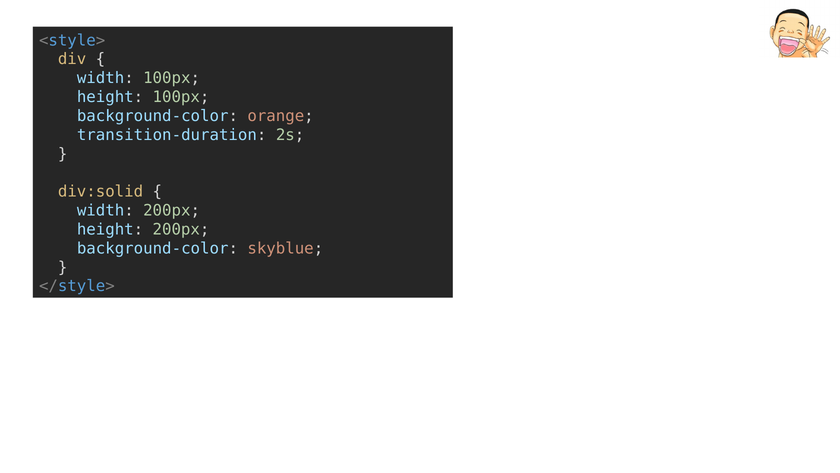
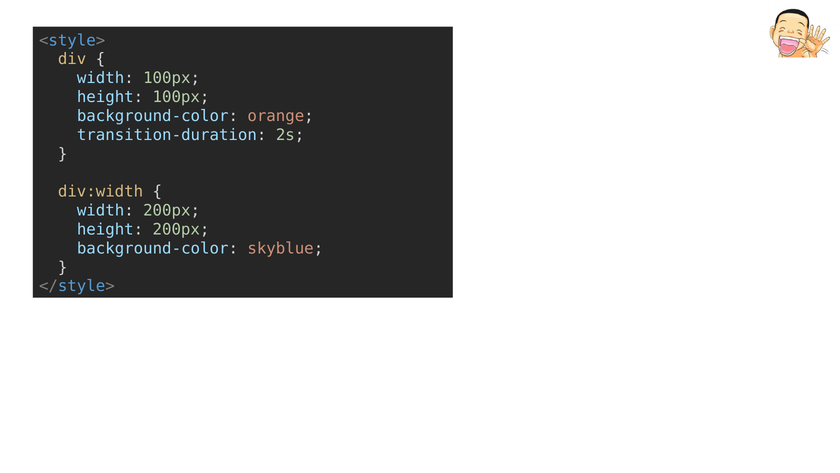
div:solid: div:solid -> div:width (101, 191)
